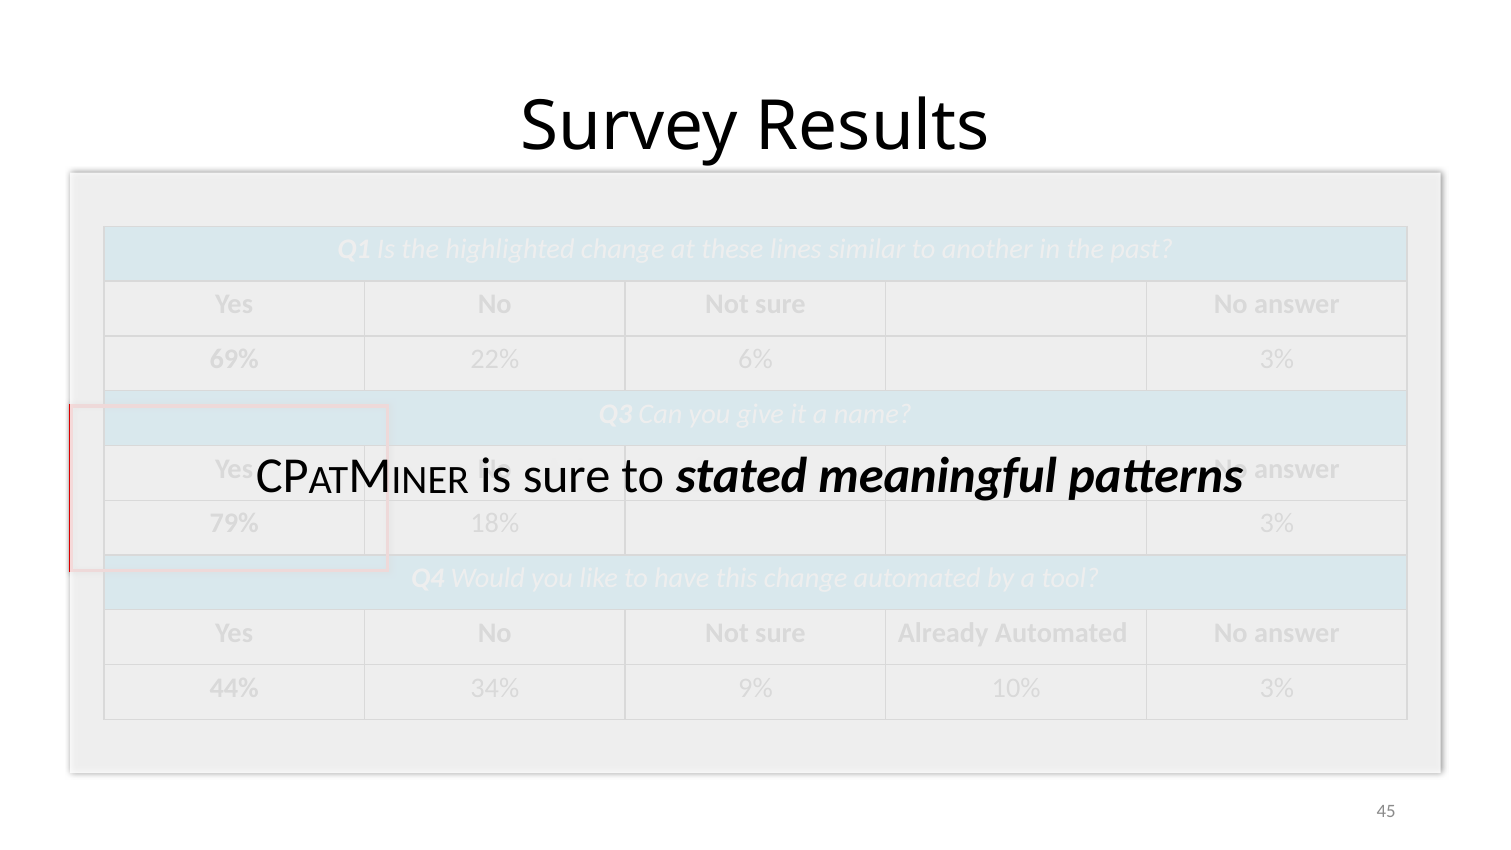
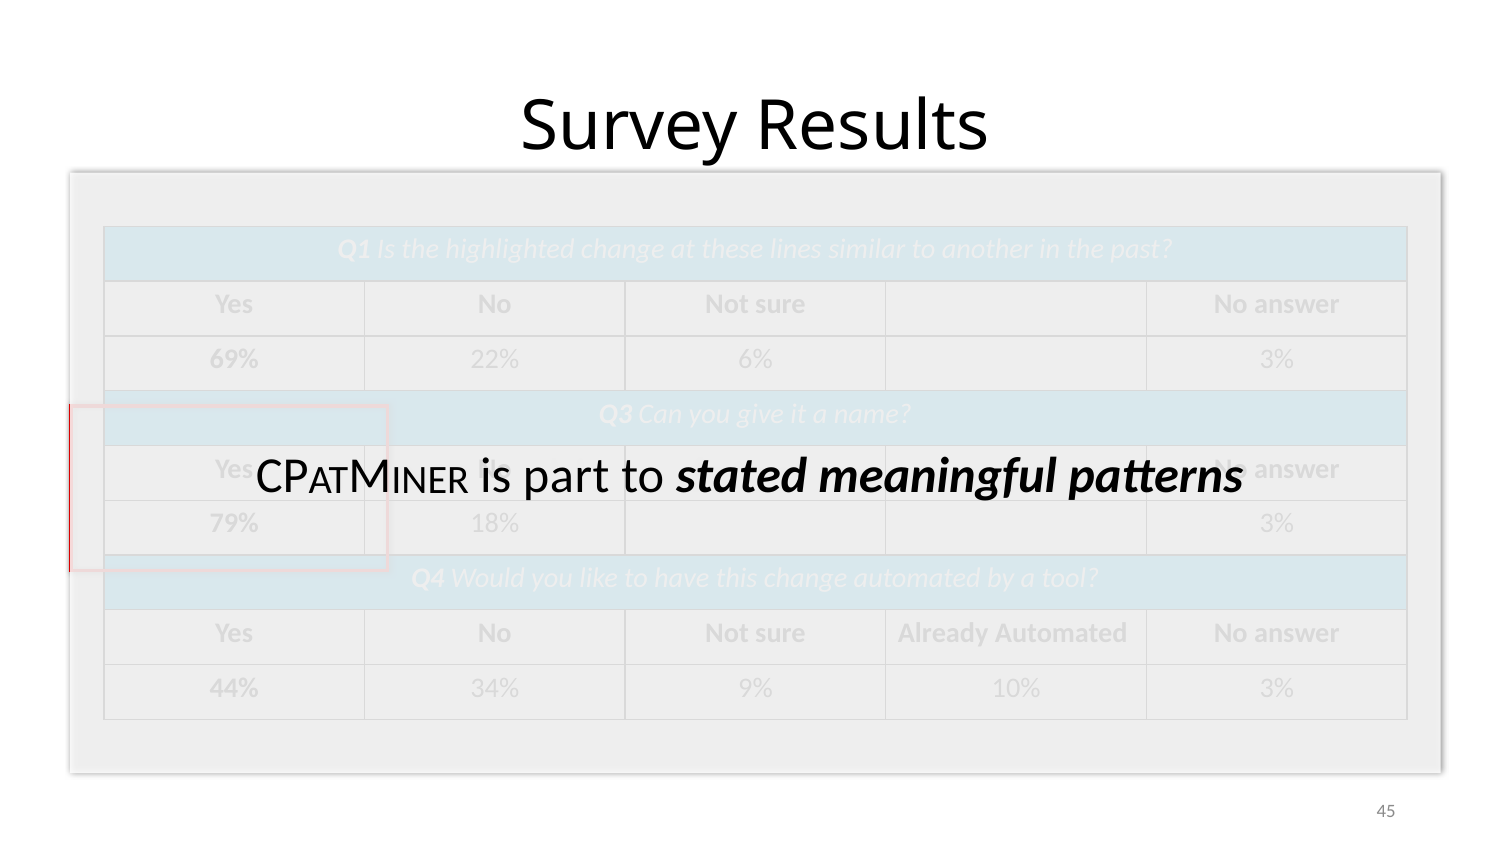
sure: sure -> part (566, 476)
